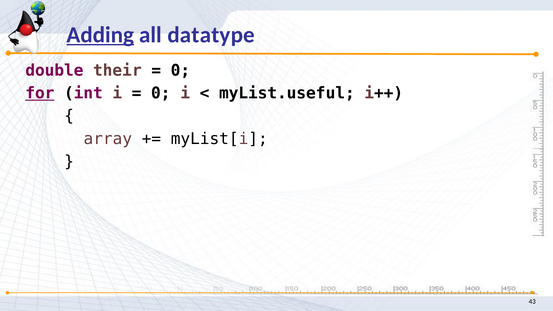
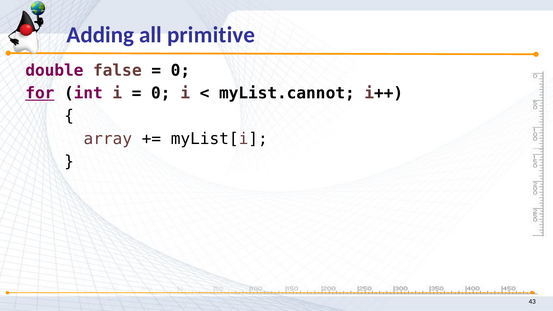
Adding underline: present -> none (100, 35)
datatype: datatype -> primitive (211, 35)
their: their -> false (117, 70)
myList.useful: myList.useful -> myList.cannot (287, 93)
